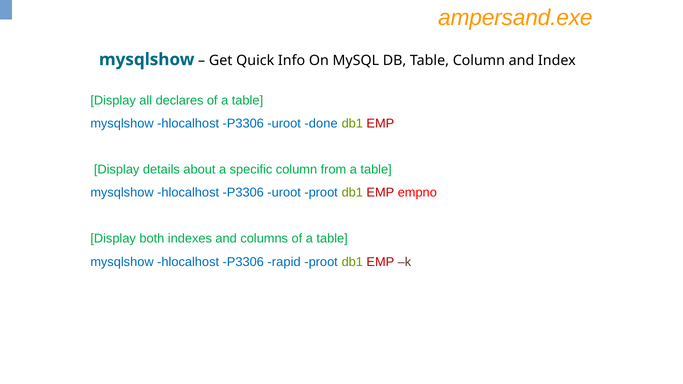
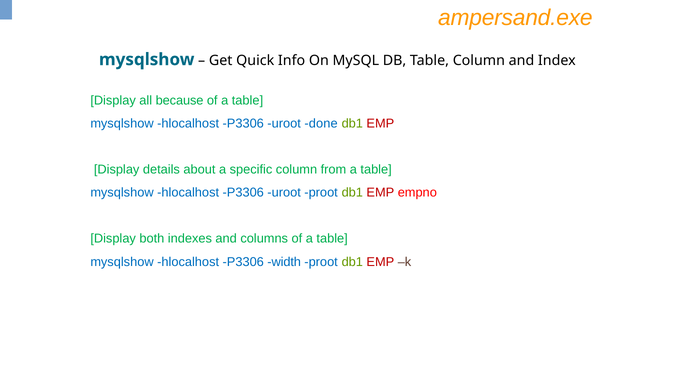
declares: declares -> because (180, 101)
rapid: rapid -> width (284, 262)
